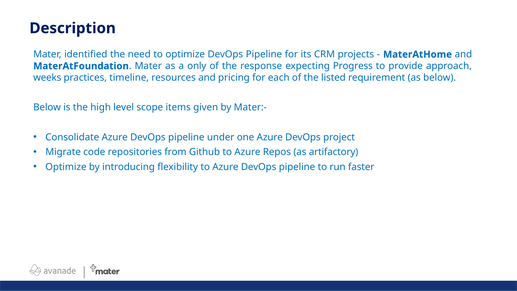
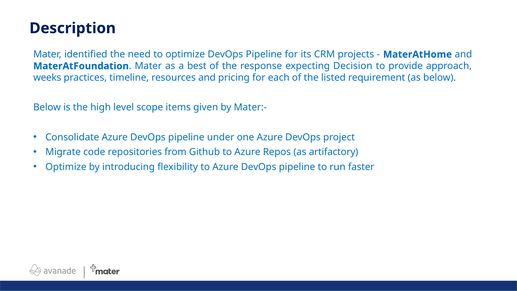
only: only -> best (197, 66)
Progress: Progress -> Decision (353, 66)
